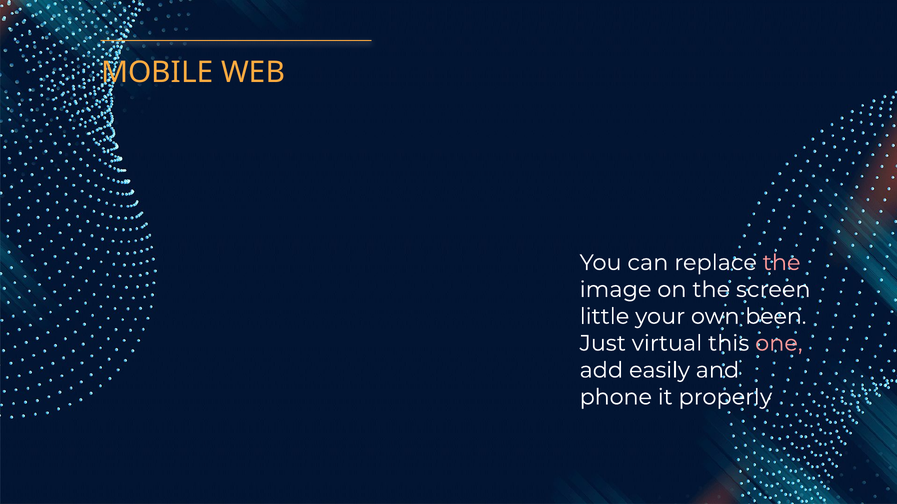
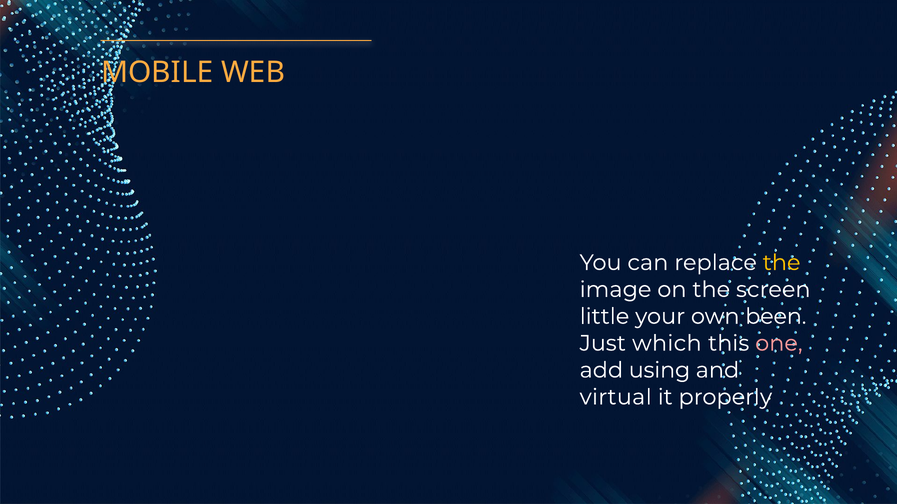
the colour: pink -> yellow (782, 263)
virtual: virtual -> which (667, 344)
easily: easily -> using (660, 371)
phone: phone -> virtual (616, 397)
